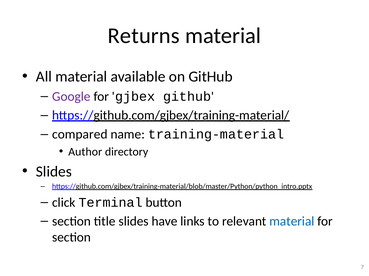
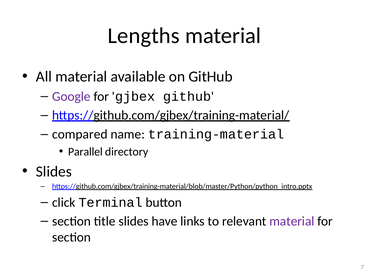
Returns: Returns -> Lengths (144, 36)
Author: Author -> Parallel (85, 152)
material colour: blue -> purple (292, 222)
